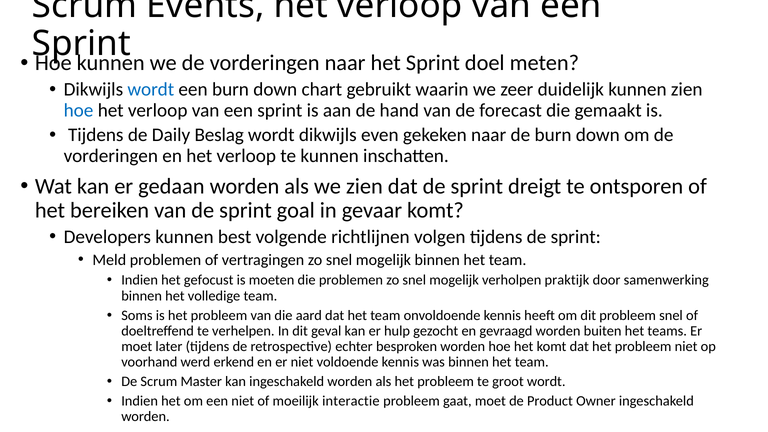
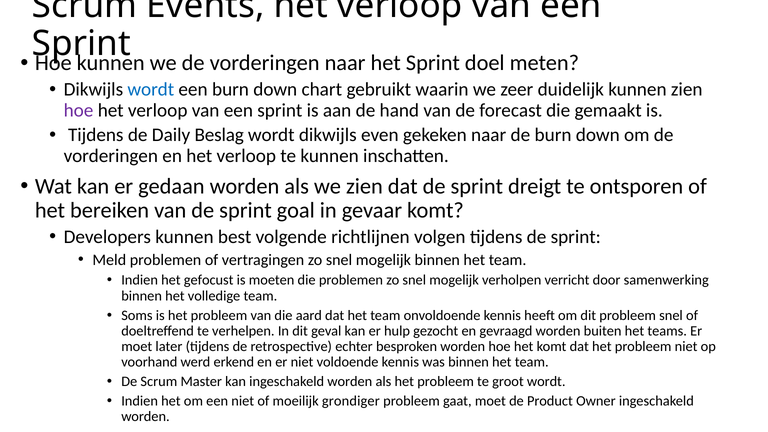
hoe colour: blue -> purple (79, 110)
praktijk: praktijk -> verricht (567, 280)
interactie: interactie -> grondiger (351, 401)
